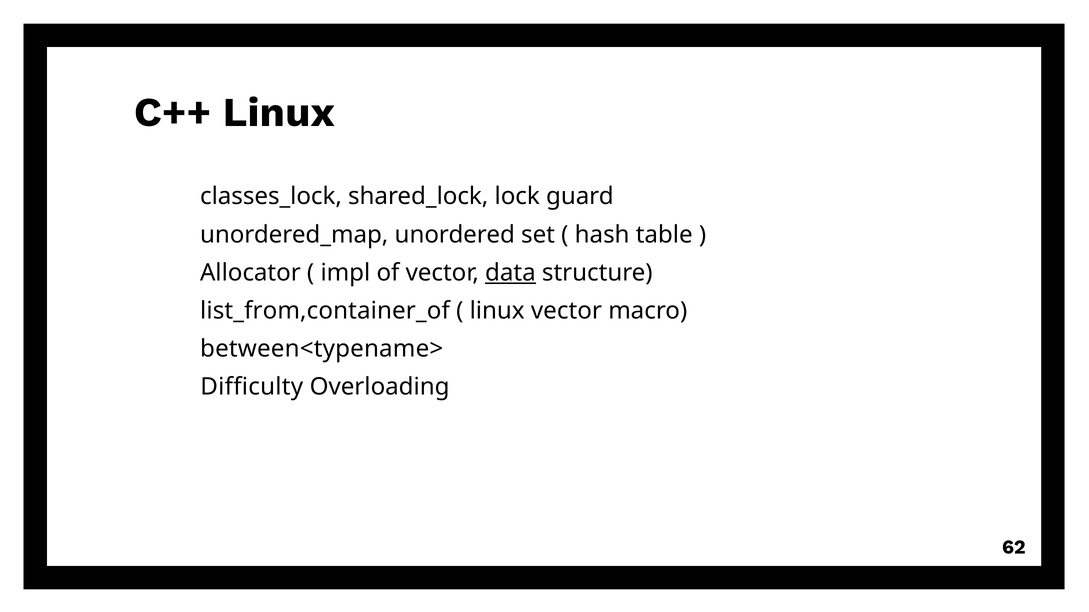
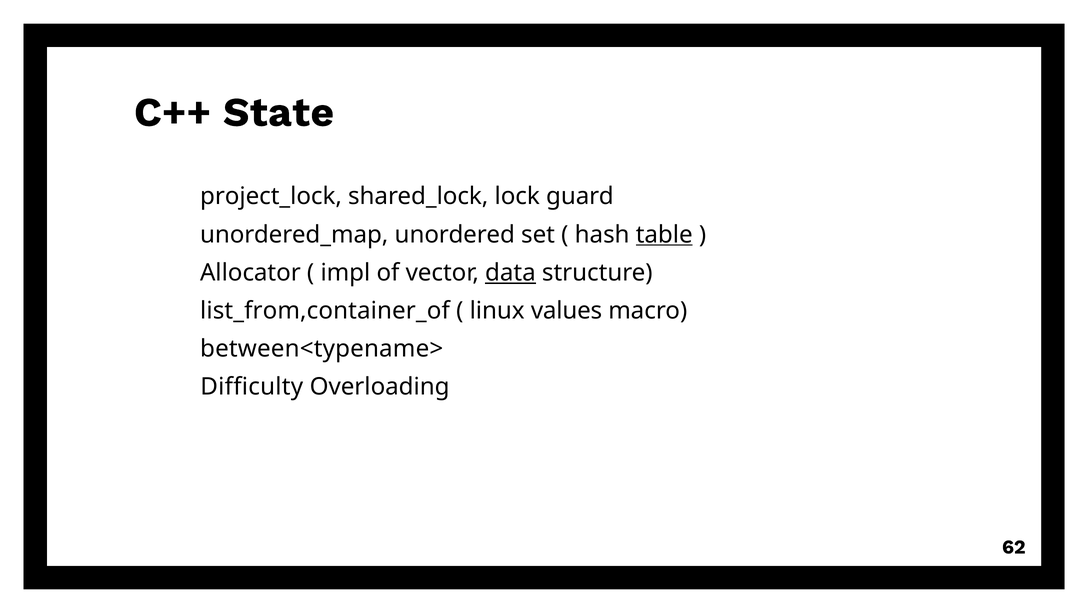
C++ Linux: Linux -> State (279, 113)
classes_lock: classes_lock -> project_lock (271, 197)
table underline: none -> present (664, 235)
linux vector: vector -> values (567, 311)
